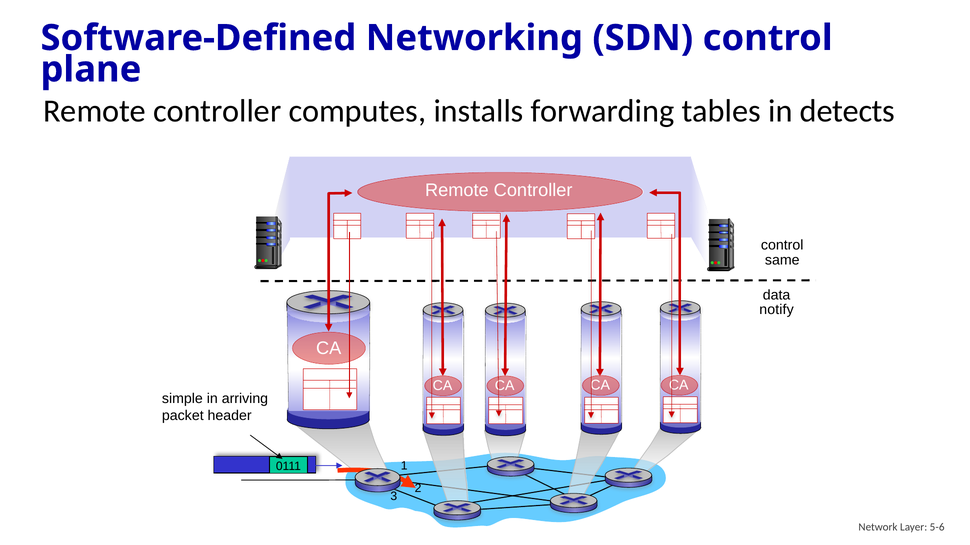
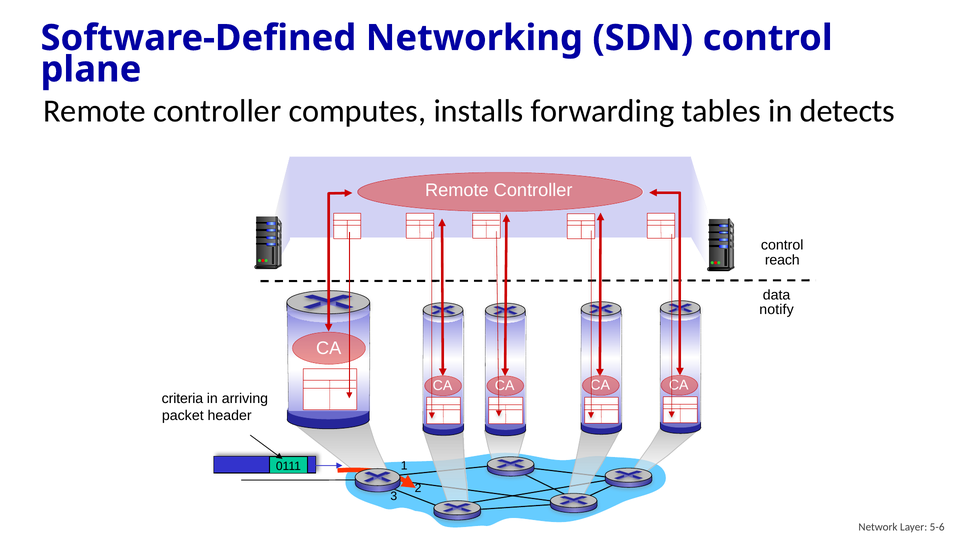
same: same -> reach (782, 260)
simple: simple -> criteria (182, 399)
